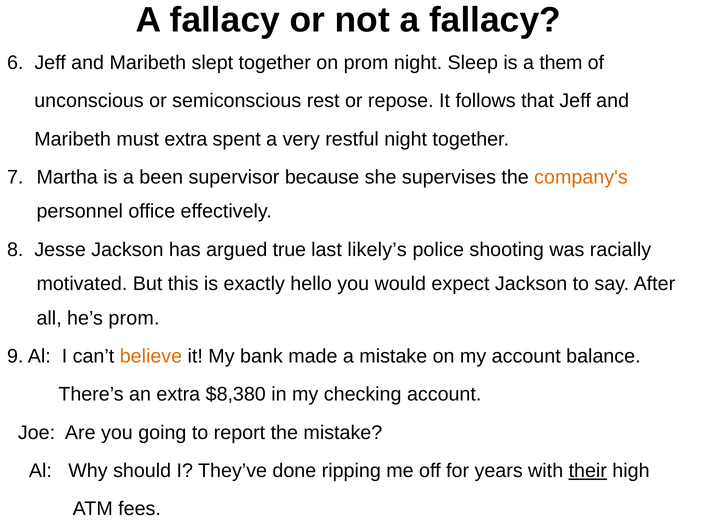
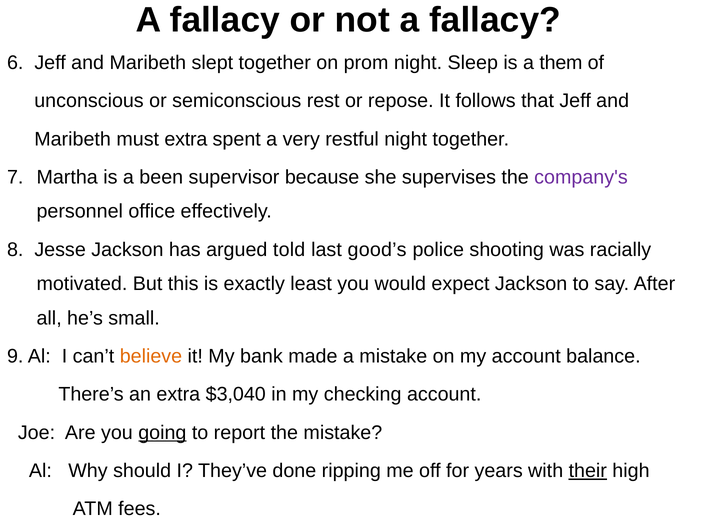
company's colour: orange -> purple (581, 177)
true: true -> told (289, 250)
likely’s: likely’s -> good’s (377, 250)
hello: hello -> least (311, 284)
he’s prom: prom -> small (134, 318)
$8,380: $8,380 -> $3,040 (236, 394)
going underline: none -> present (162, 433)
